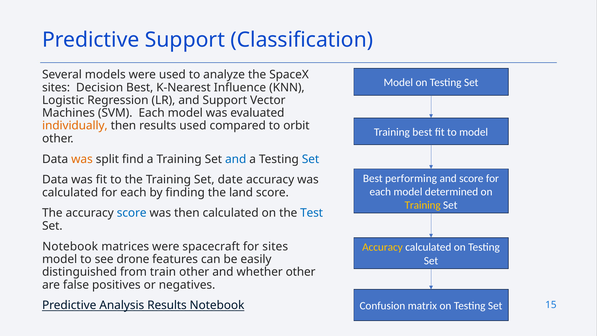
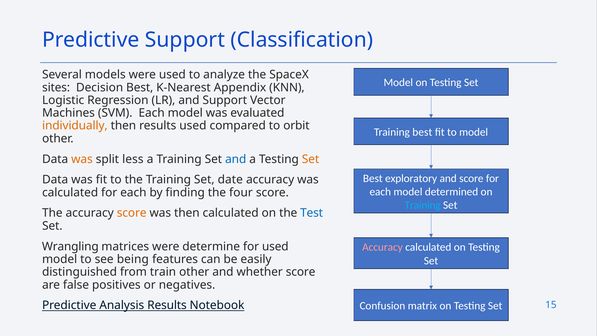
Influence: Influence -> Appendix (240, 87)
find: find -> less (133, 159)
Set colour: blue -> orange (311, 159)
performing: performing -> exploratory (411, 178)
land: land -> four (241, 192)
Training colour: yellow -> light blue (423, 205)
score colour: blue -> orange (132, 213)
Accuracy colour: yellow -> pink (382, 247)
Notebook: Notebook -> Wrangling (70, 246)
spacecraft: spacecraft -> determine (211, 246)
for sites: sites -> used (275, 246)
drone: drone -> being (133, 259)
whether other: other -> score (301, 272)
